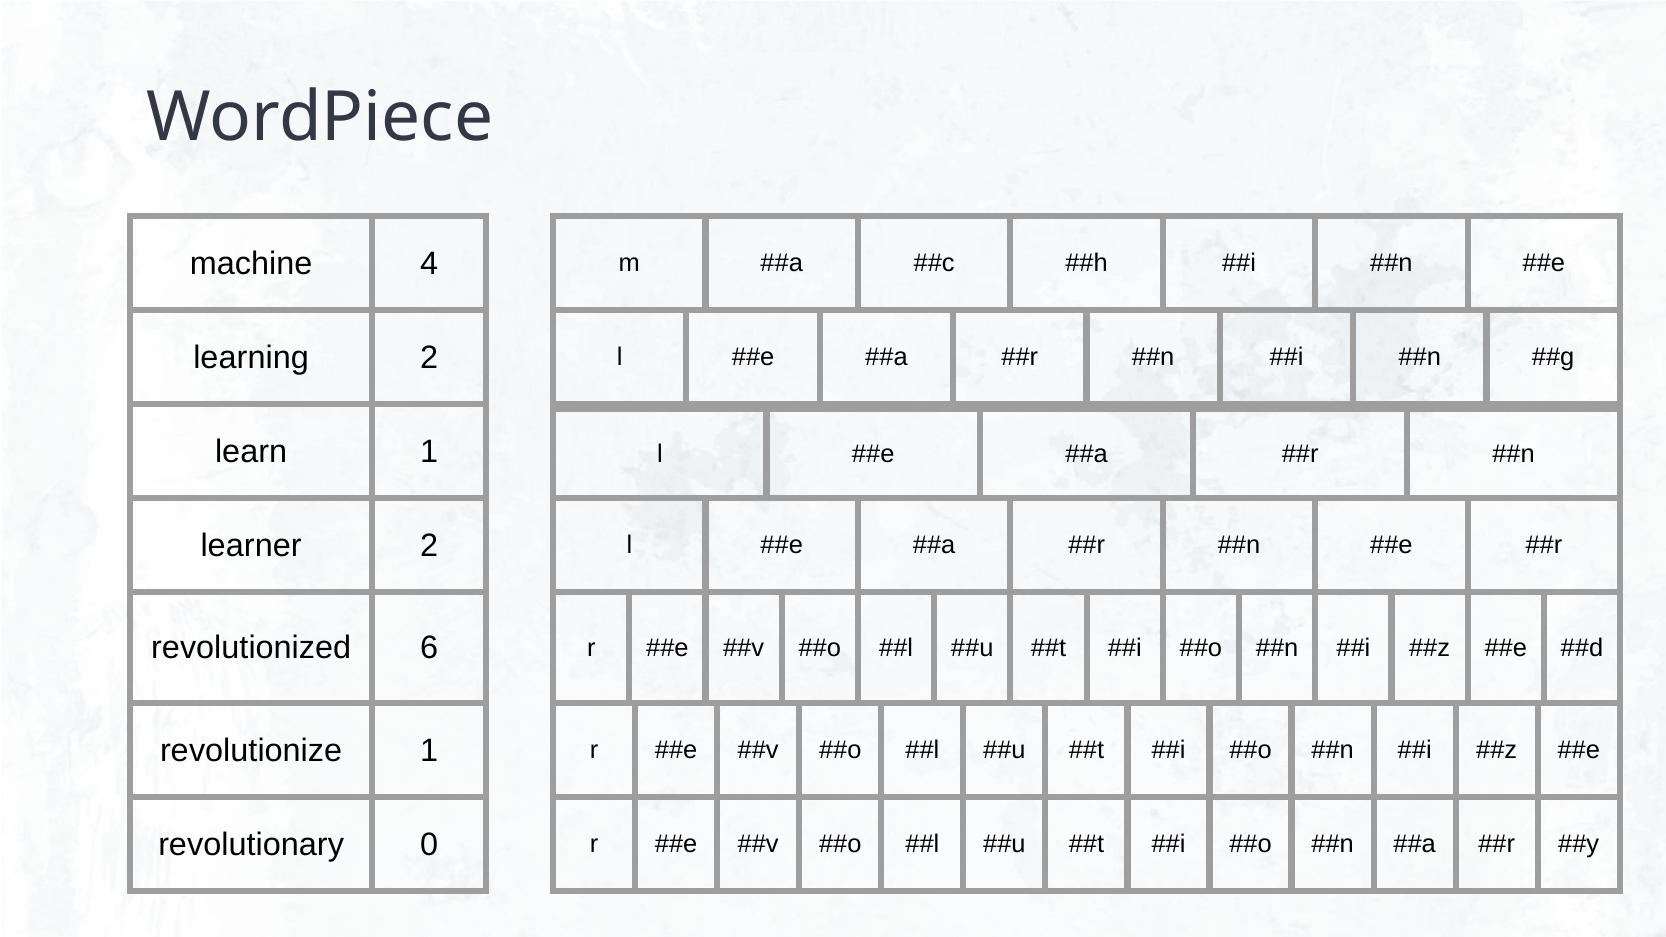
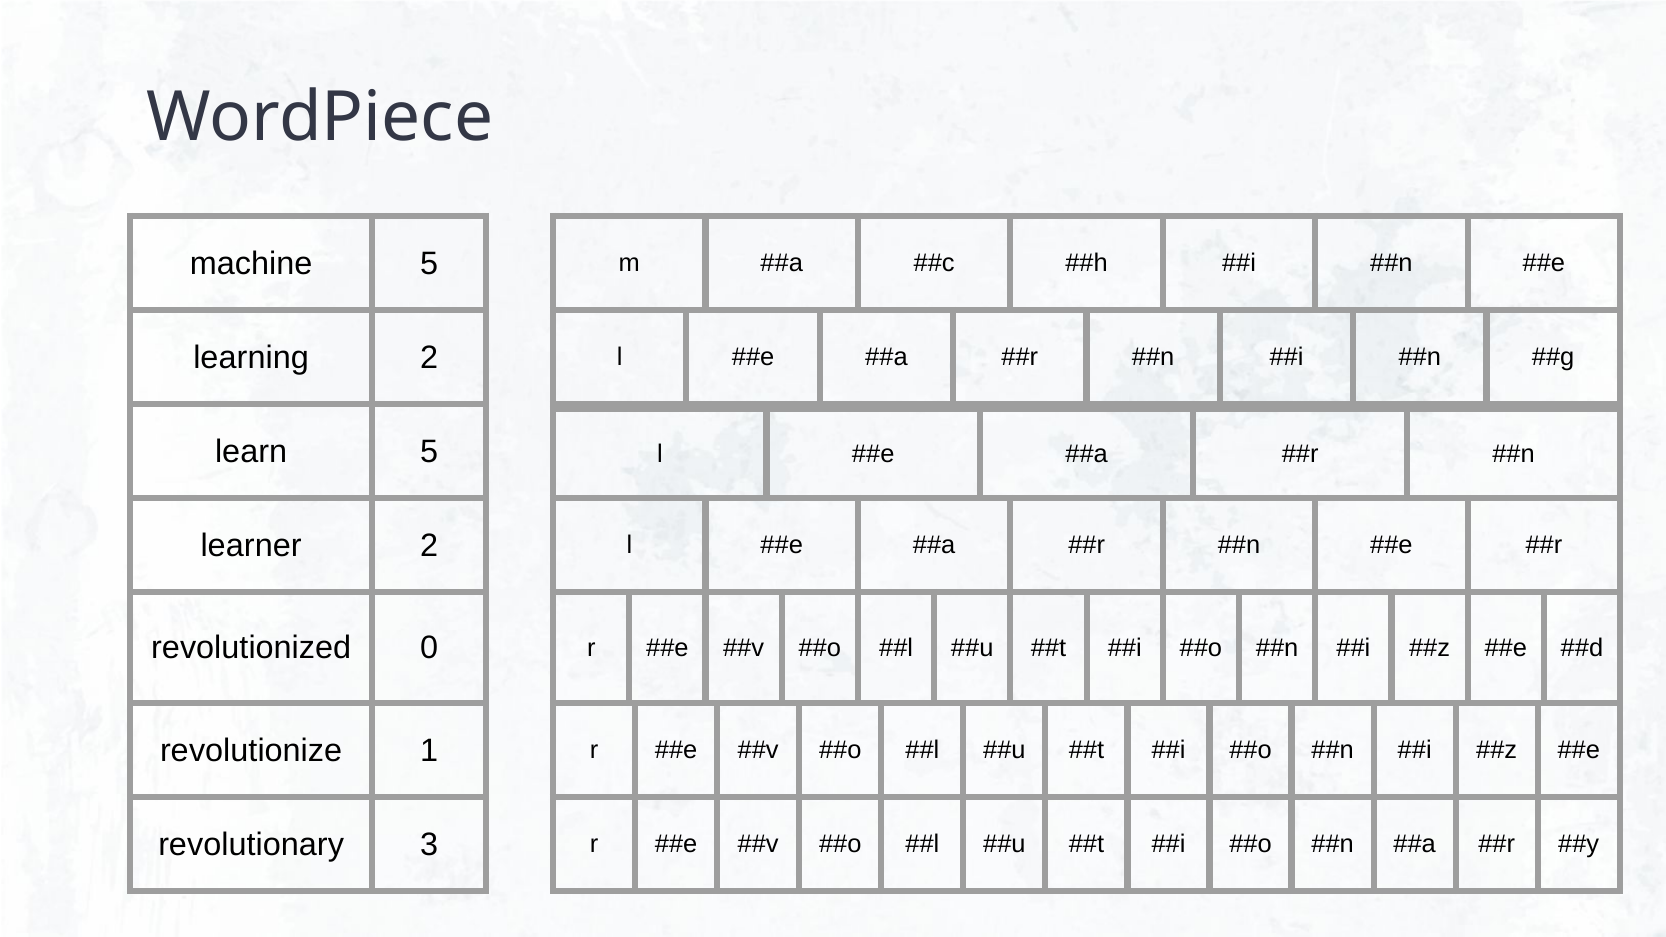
machine 4: 4 -> 5 (429, 264)
learn 1: 1 -> 5 (429, 452)
6: 6 -> 0 (429, 648)
0: 0 -> 3 (429, 845)
